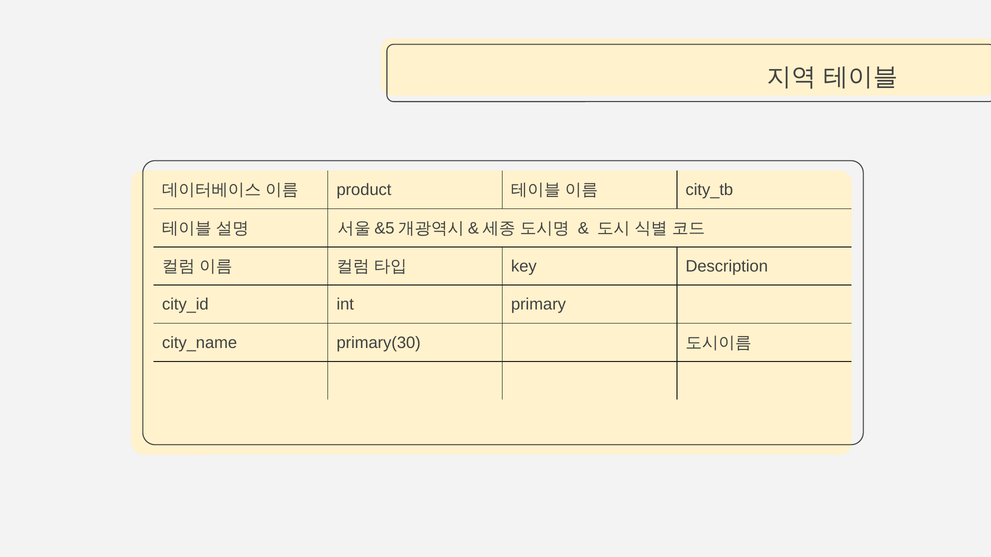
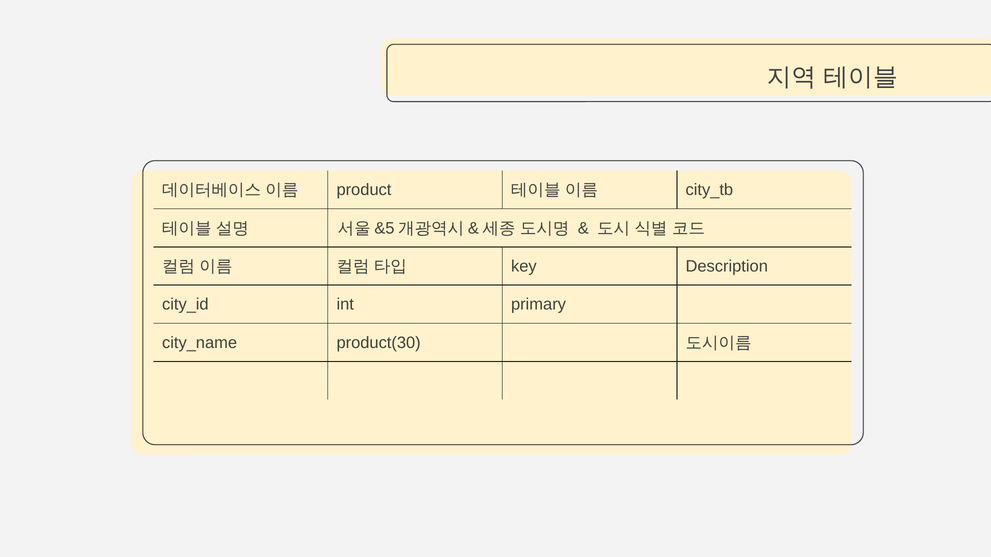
primary(30: primary(30 -> product(30 (379, 343)
